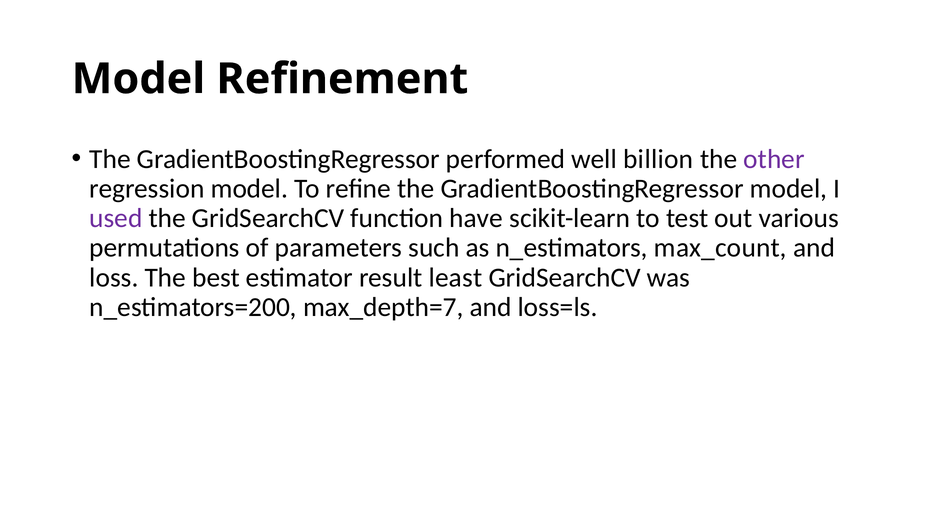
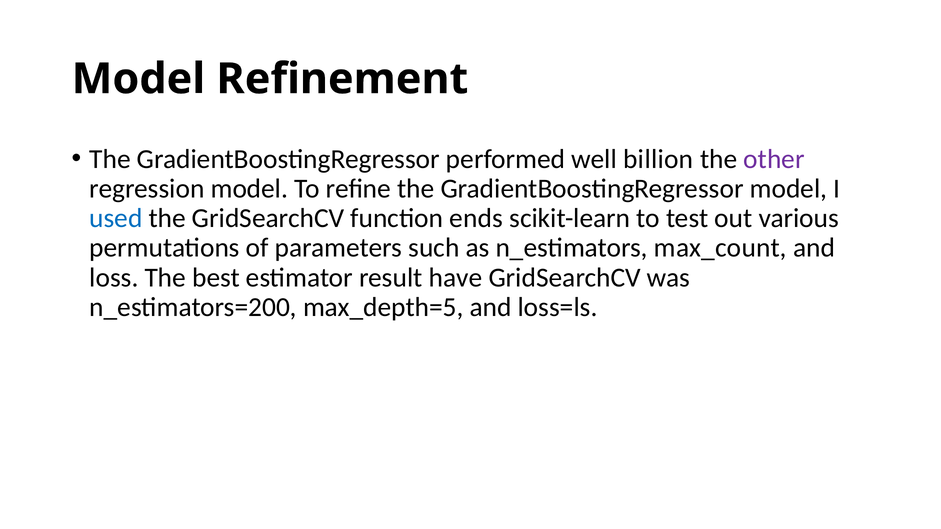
used colour: purple -> blue (116, 218)
have: have -> ends (476, 218)
least: least -> have (456, 278)
max_depth=7: max_depth=7 -> max_depth=5 (383, 307)
